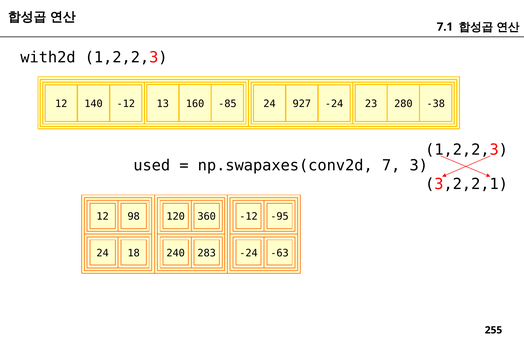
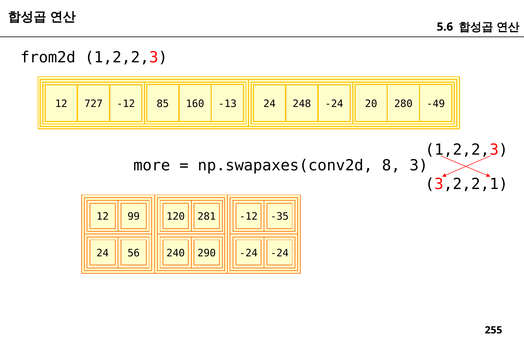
7.1: 7.1 -> 5.6 (445, 27)
with2d: with2d -> from2d (48, 57)
140: 140 -> 727 (94, 104)
13: 13 -> 85 (163, 104)
-85: -85 -> -13 (227, 104)
927: 927 -> 248 (302, 104)
23: 23 -> 20 (371, 104)
-38: -38 -> -49 (436, 104)
used: used -> more (152, 166)
7: 7 -> 8 (391, 166)
98: 98 -> 99 (134, 217)
360: 360 -> 281 (207, 217)
-95: -95 -> -35 (280, 217)
18: 18 -> 56 (134, 253)
283: 283 -> 290 (207, 253)
-24 -63: -63 -> -24 (280, 253)
